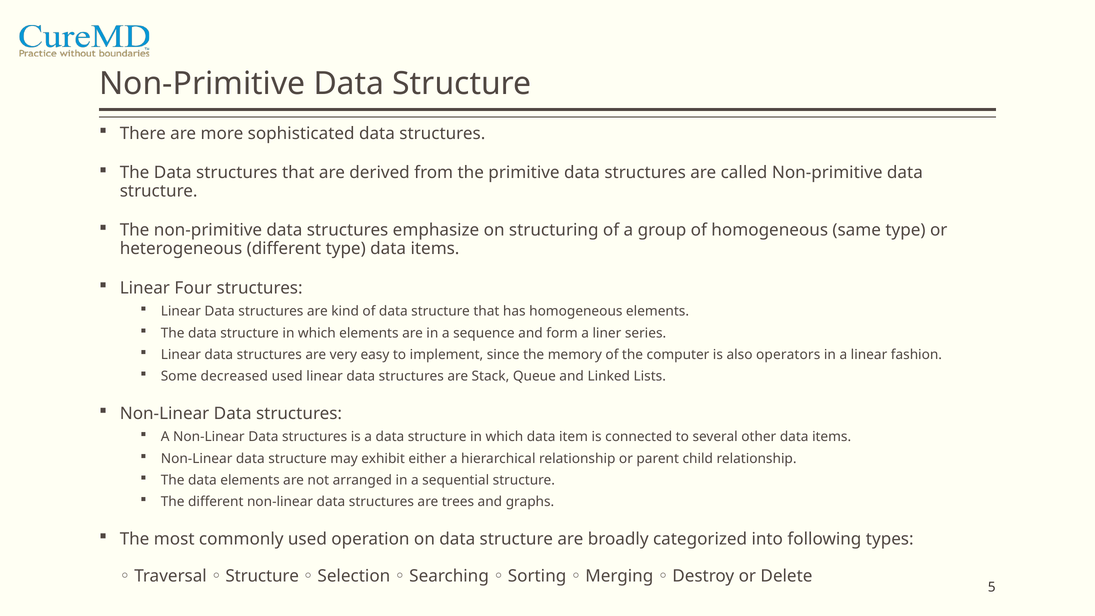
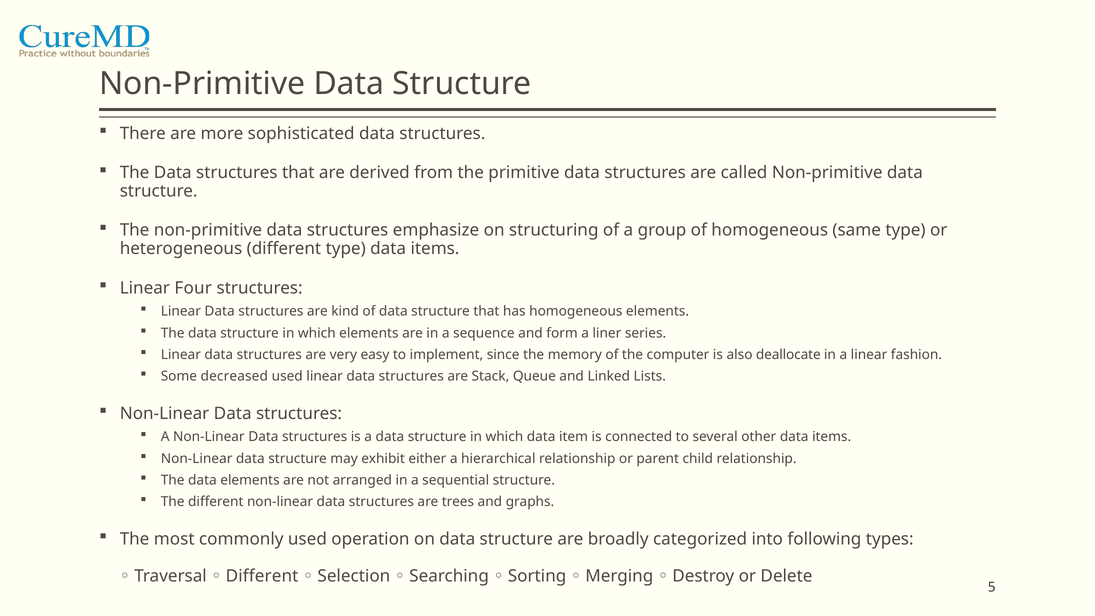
operators: operators -> deallocate (788, 355)
Traversal Structure: Structure -> Different (262, 576)
